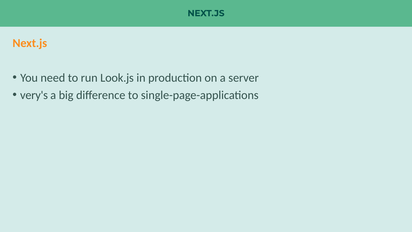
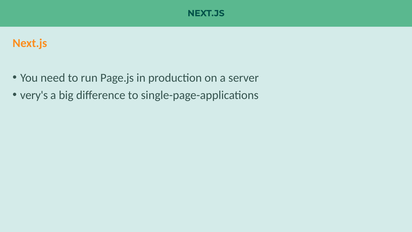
Look.js: Look.js -> Page.js (117, 78)
